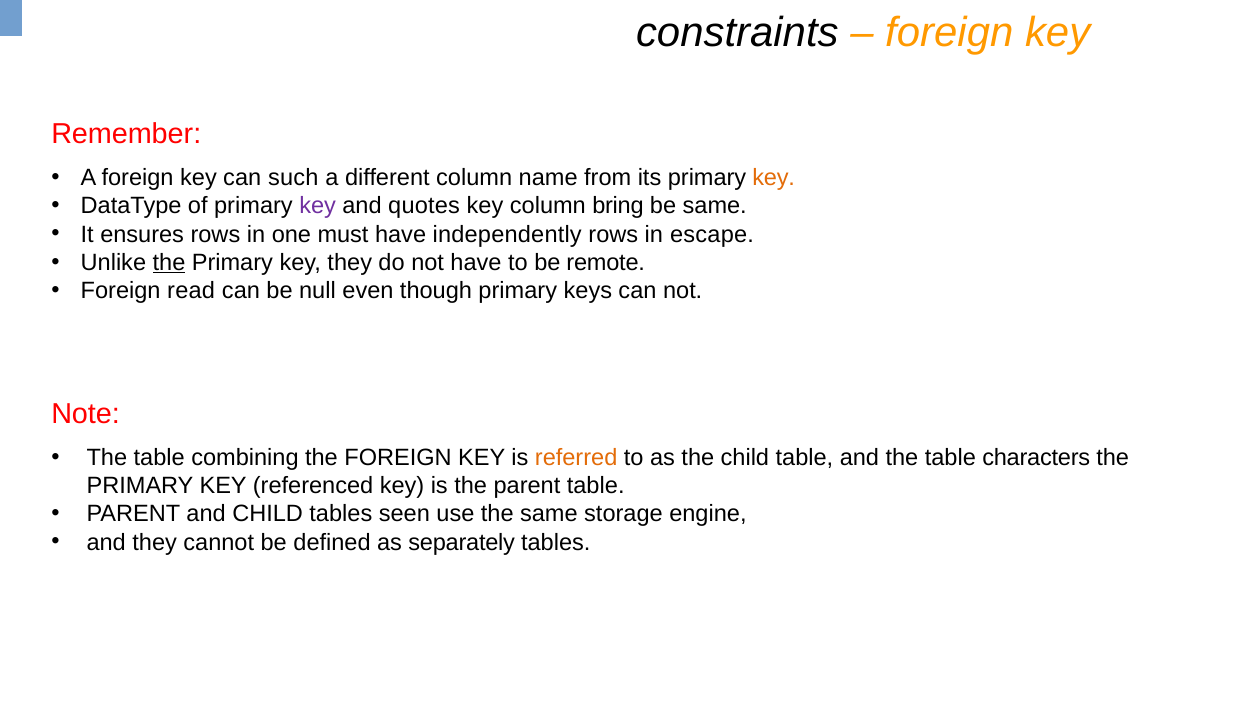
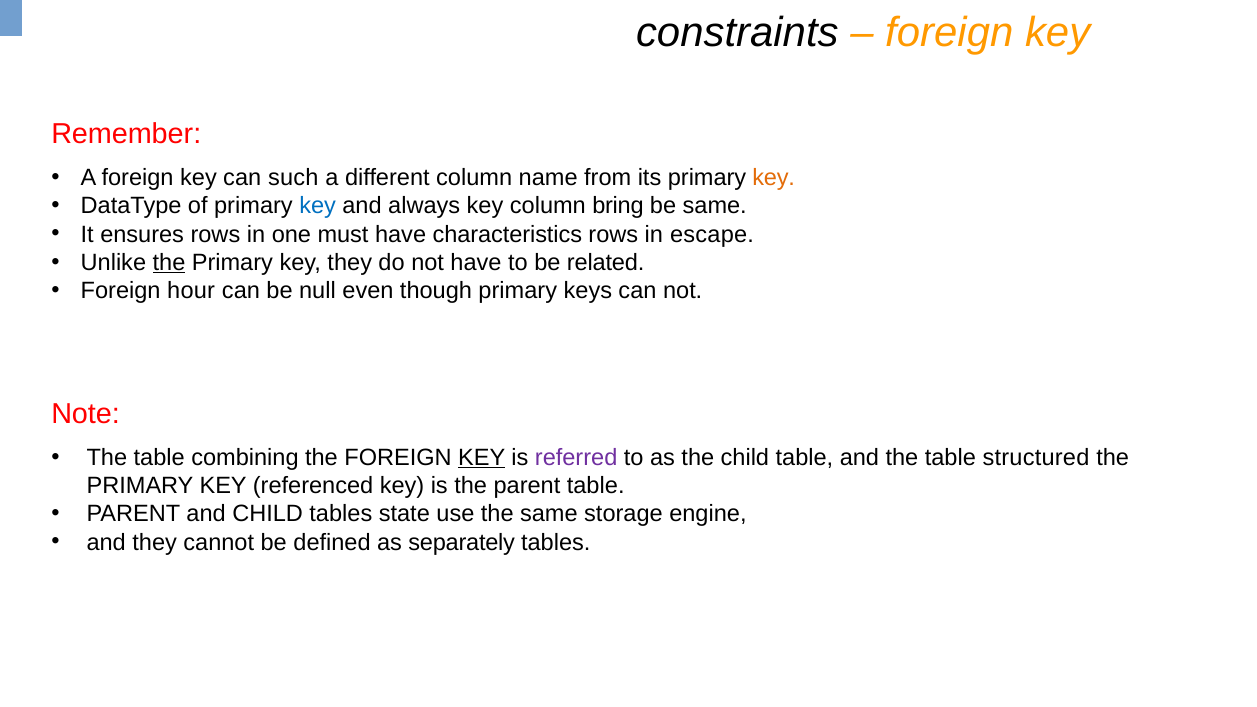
key colour: purple -> blue (318, 206)
quotes: quotes -> always (424, 206)
independently: independently -> characteristics (507, 234)
remote: remote -> related (606, 263)
read: read -> hour (191, 291)
KEY underline: none -> present (482, 458)
referred colour: orange -> purple (576, 458)
characters: characters -> structured (1036, 458)
seen: seen -> state (404, 514)
